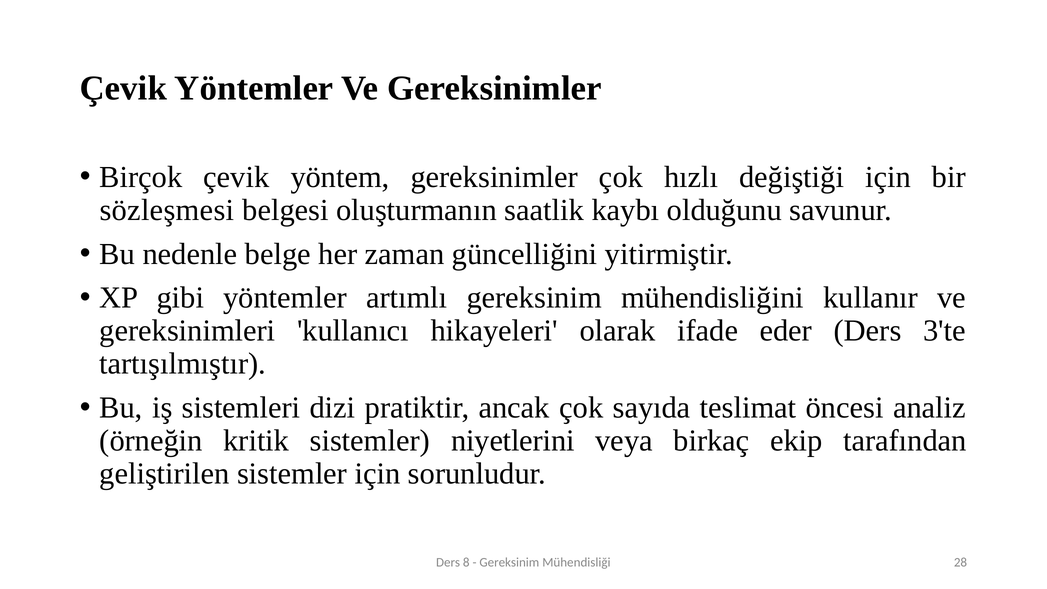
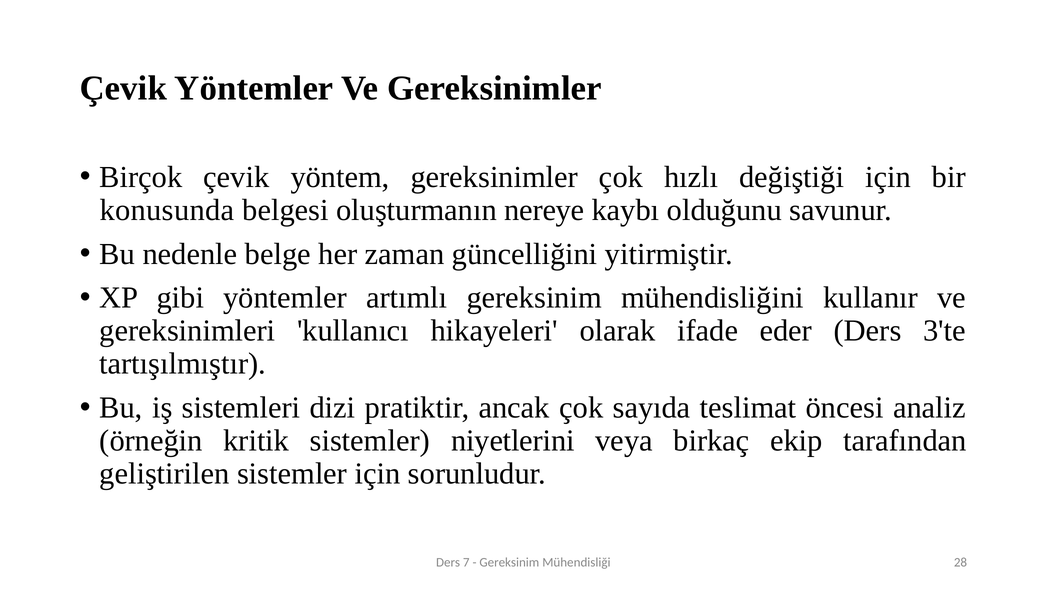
sözleşmesi: sözleşmesi -> konusunda (167, 210)
saatlik: saatlik -> nereye (544, 210)
8: 8 -> 7 (466, 562)
